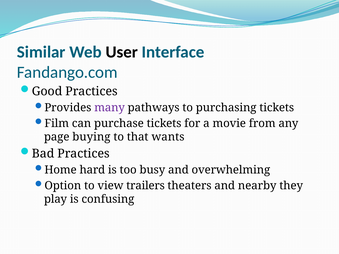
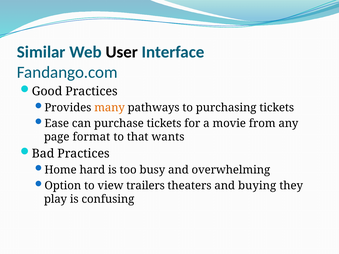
many colour: purple -> orange (110, 108)
Film: Film -> Ease (57, 123)
buying: buying -> format (91, 137)
nearby: nearby -> buying (257, 186)
